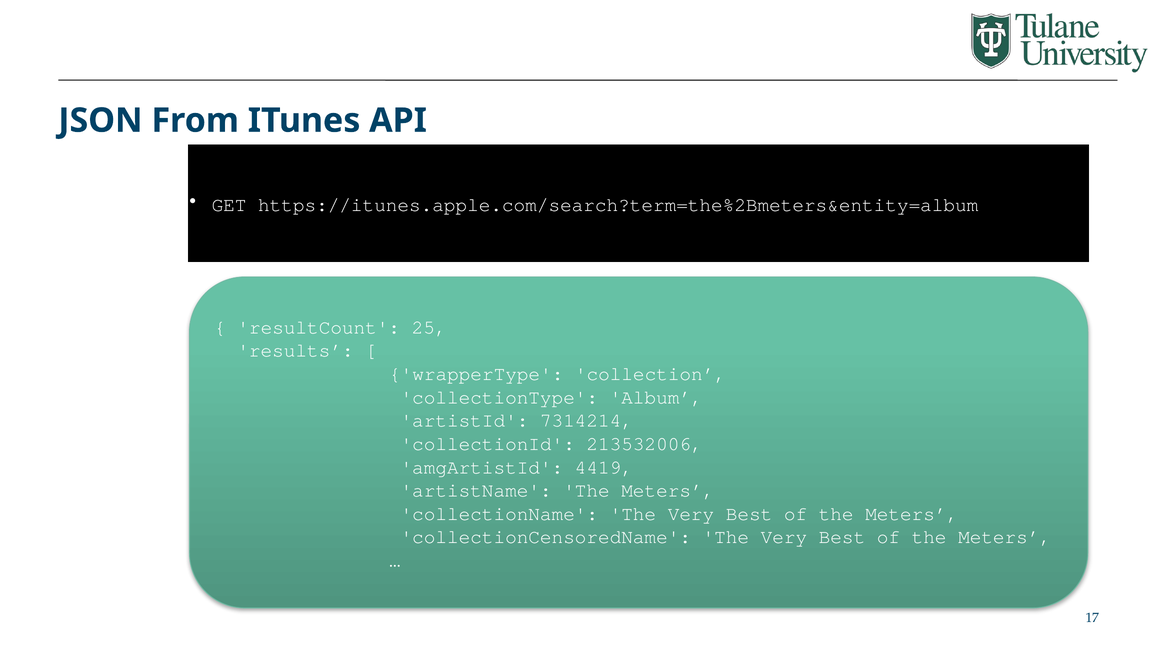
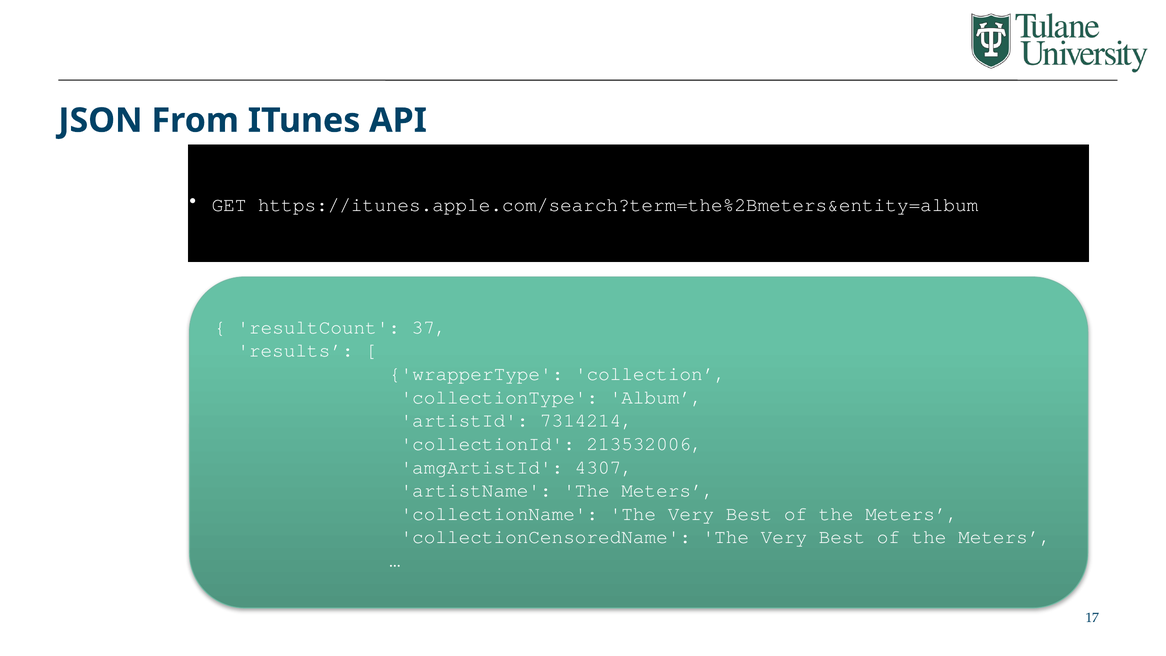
25: 25 -> 37 (429, 327)
4419: 4419 -> 4307 (604, 467)
